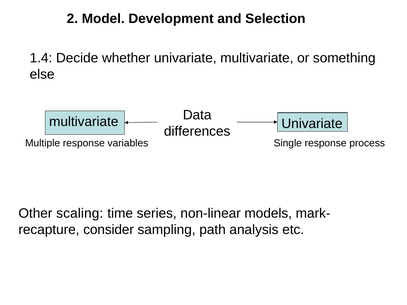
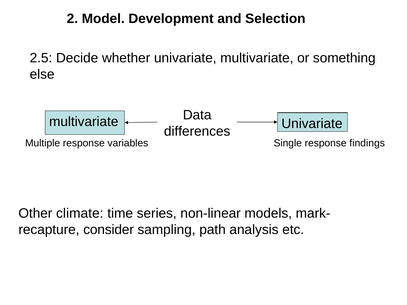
1.4: 1.4 -> 2.5 (41, 58)
process: process -> findings (367, 143)
scaling: scaling -> climate (80, 214)
